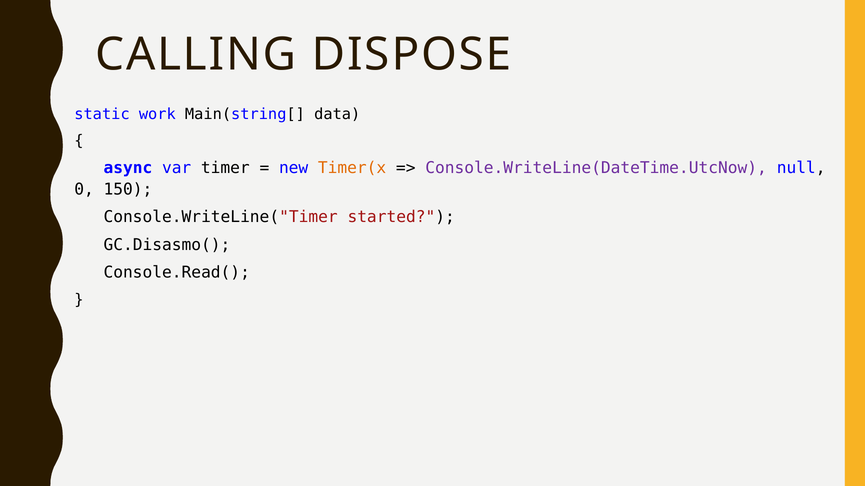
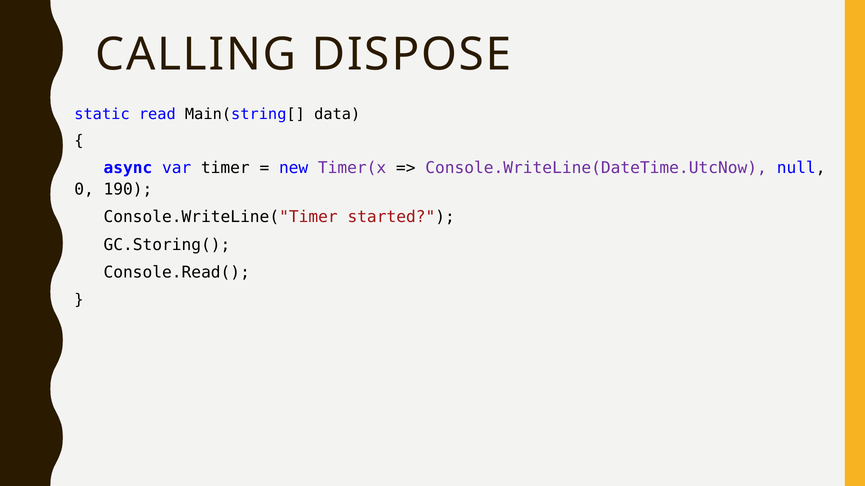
work: work -> read (157, 114)
Timer(x colour: orange -> purple (352, 168)
150: 150 -> 190 (128, 190)
GC.Disasmo(: GC.Disasmo( -> GC.Storing( (167, 245)
